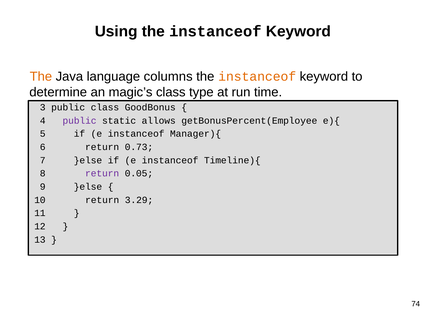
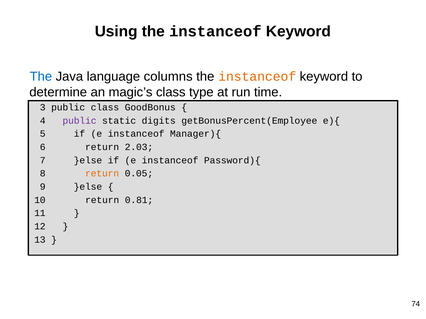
The colour: orange -> blue (41, 77)
allows: allows -> digits (159, 121)
0.73: 0.73 -> 2.03 (139, 147)
Timeline){: Timeline){ -> Password){ (232, 161)
return colour: purple -> orange (102, 174)
3.29: 3.29 -> 0.81 (139, 200)
